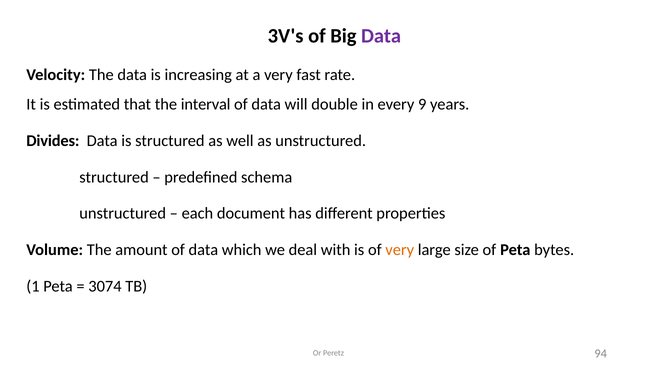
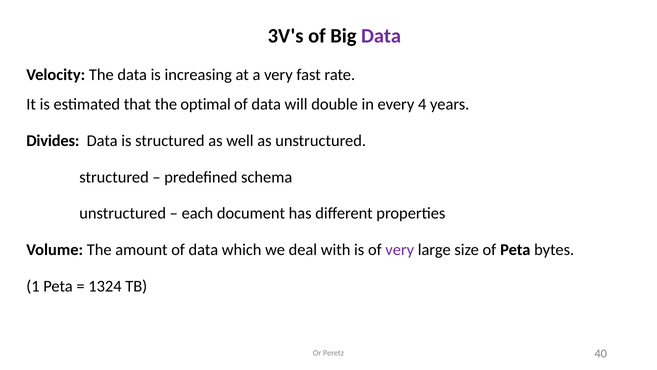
interval: interval -> optimal (206, 104)
9: 9 -> 4 (422, 104)
very colour: orange -> purple (400, 250)
3074: 3074 -> 1324 (105, 286)
94: 94 -> 40 (601, 353)
